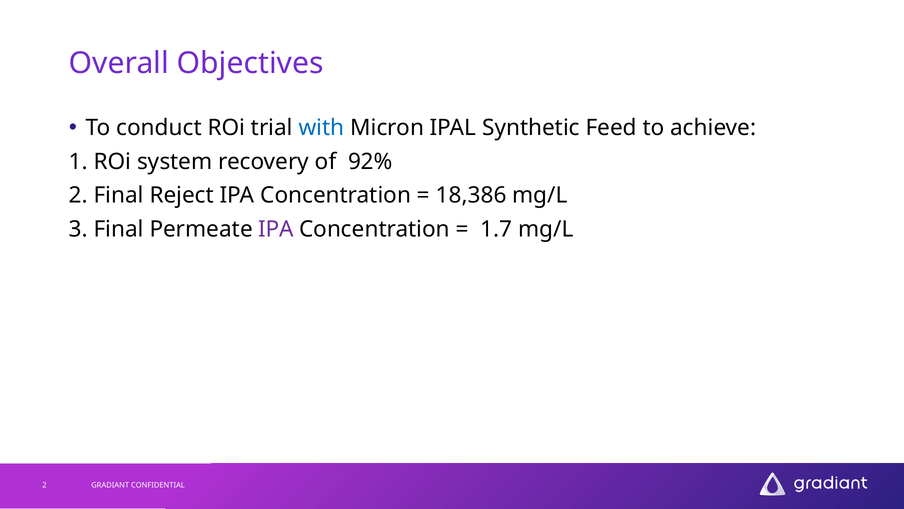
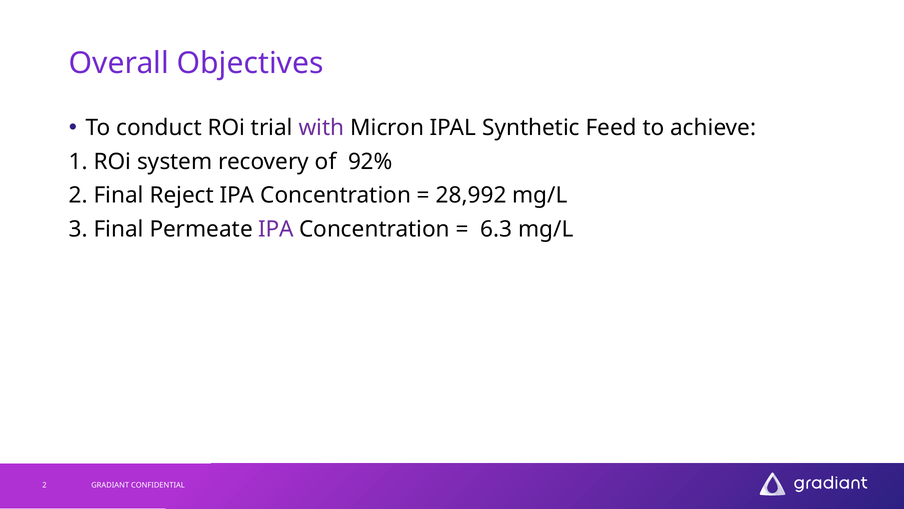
with colour: blue -> purple (321, 128)
18,386: 18,386 -> 28,992 (471, 195)
1.7: 1.7 -> 6.3 (496, 229)
